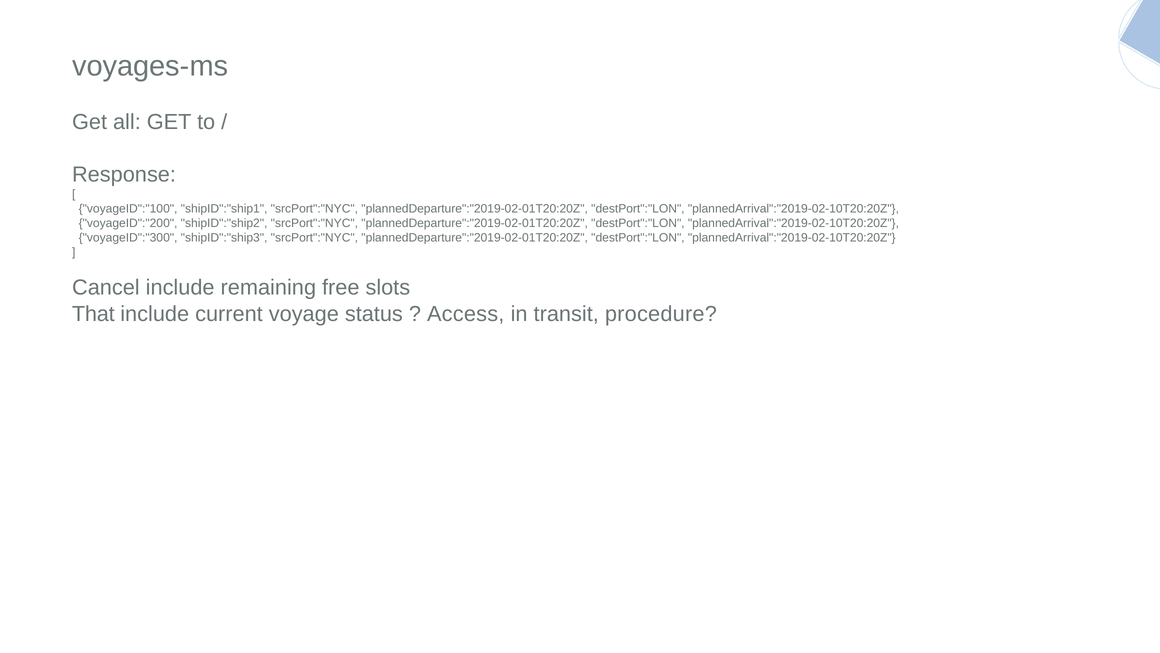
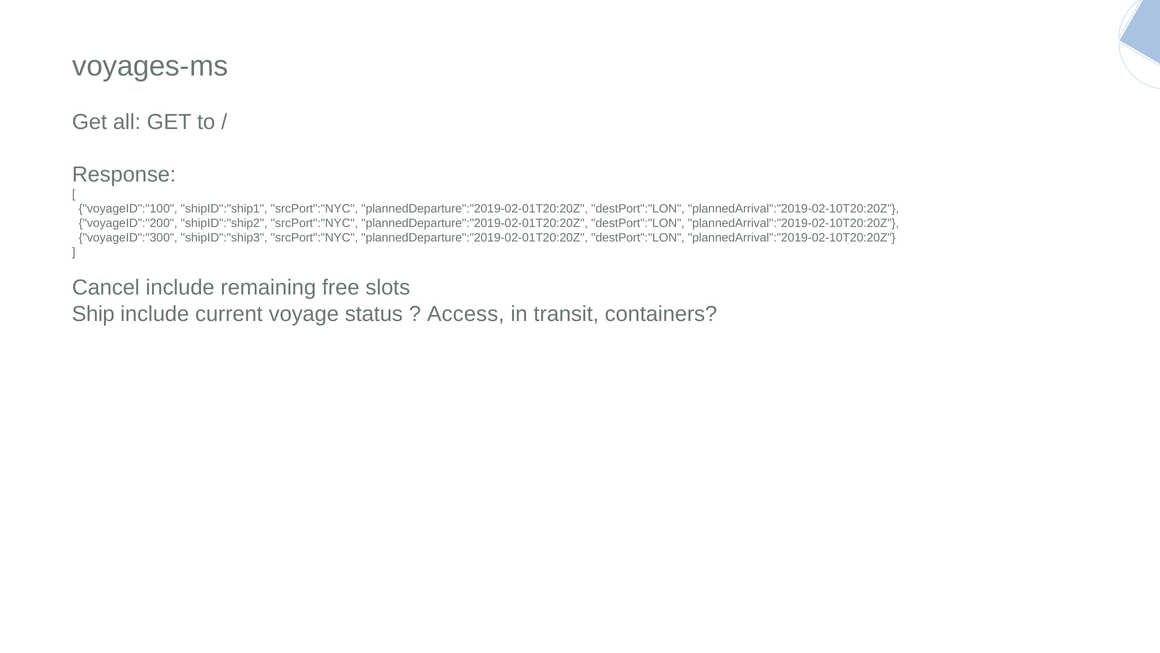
That: That -> Ship (93, 314)
procedure: procedure -> containers (661, 314)
